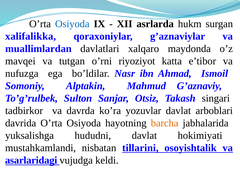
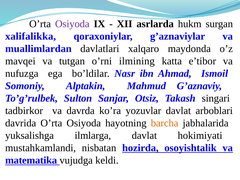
Osiyoda colour: blue -> purple (72, 24)
riyoziyot: riyoziyot -> ilmining (137, 61)
hududni: hududni -> ilmlarga (93, 136)
tillarini: tillarini -> hozirda (140, 148)
asarlaridagi: asarlaridagi -> matematika (31, 160)
